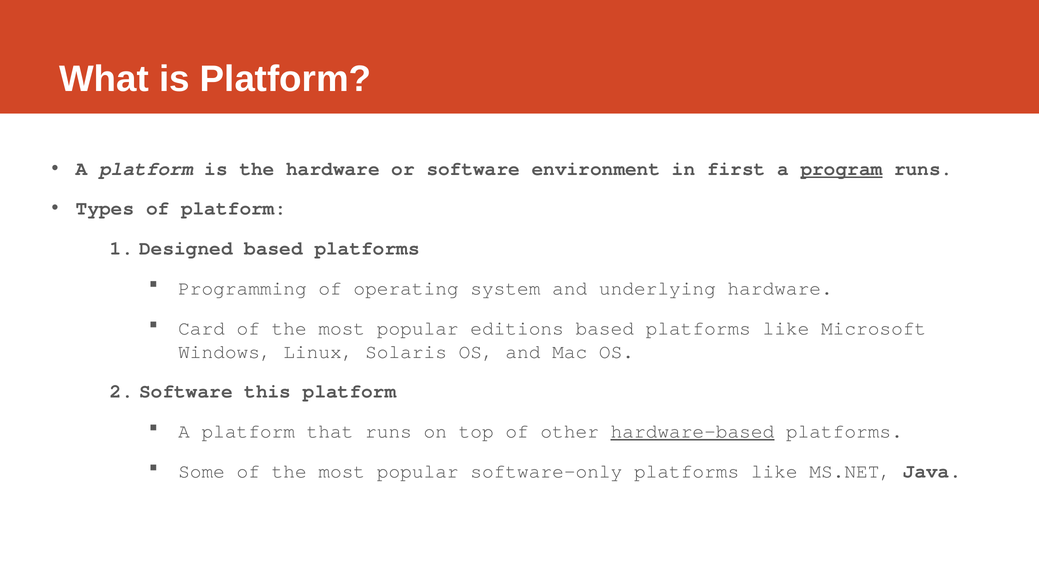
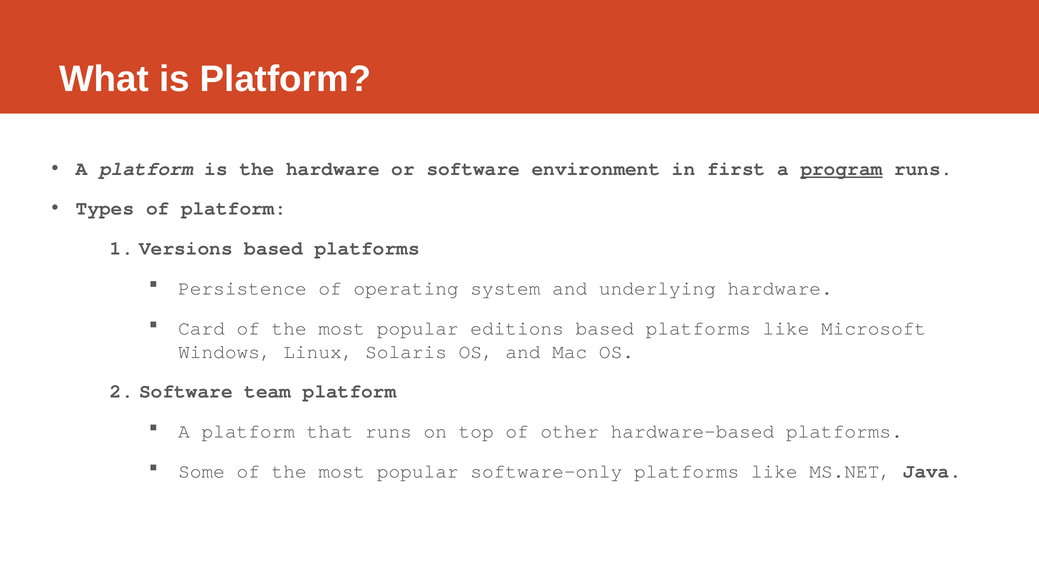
Designed: Designed -> Versions (186, 248)
Programming: Programming -> Persistence (242, 288)
this: this -> team (268, 391)
hardware-based underline: present -> none (692, 431)
